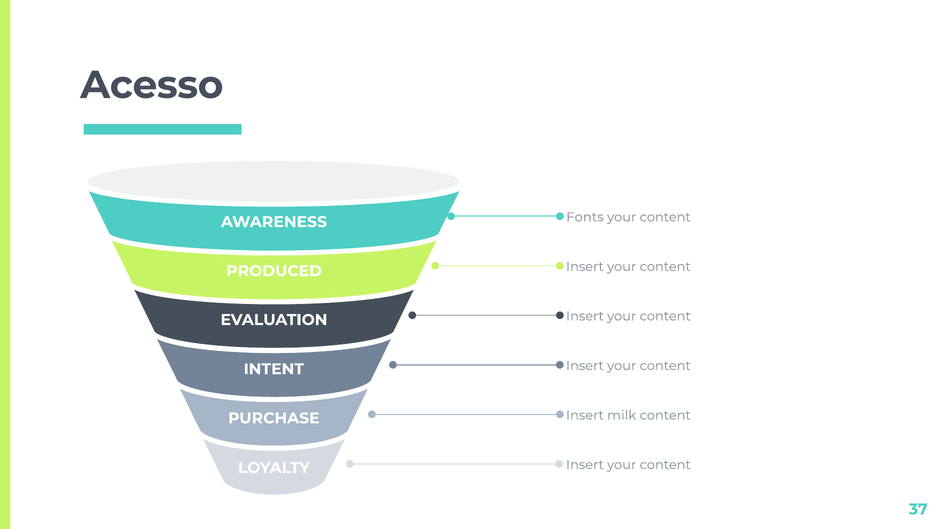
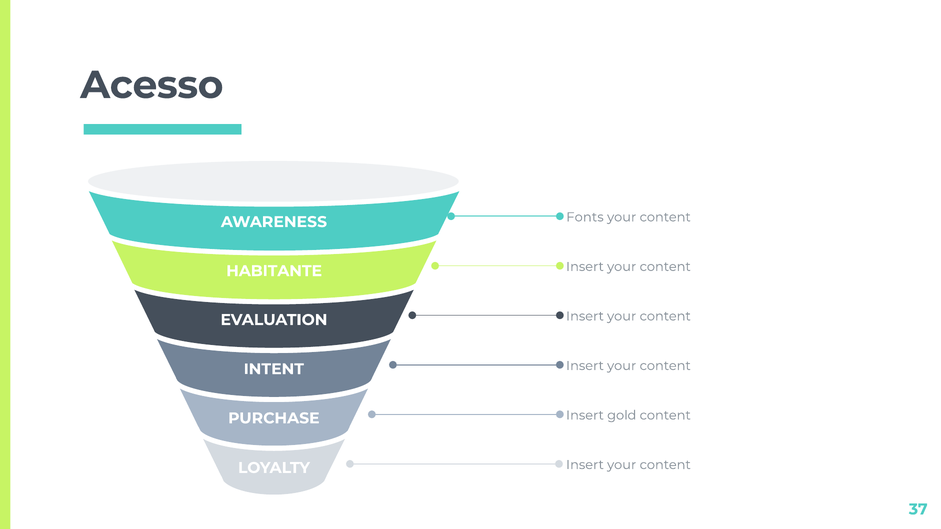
PRODUCED: PRODUCED -> HABITANTE (274, 271)
milk: milk -> gold (622, 416)
